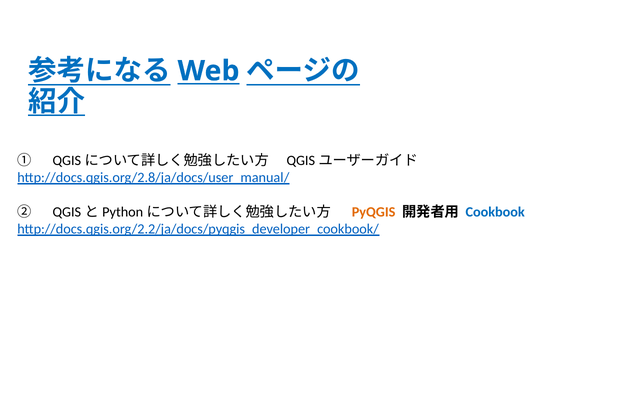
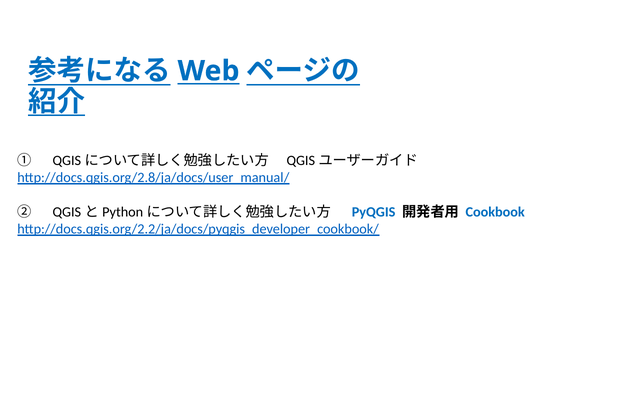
PyQGIS colour: orange -> blue (374, 212)
